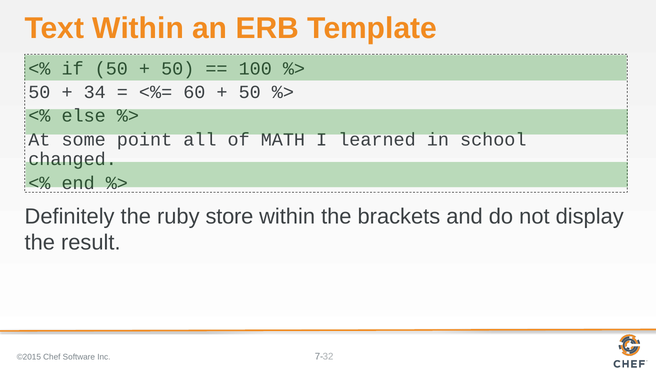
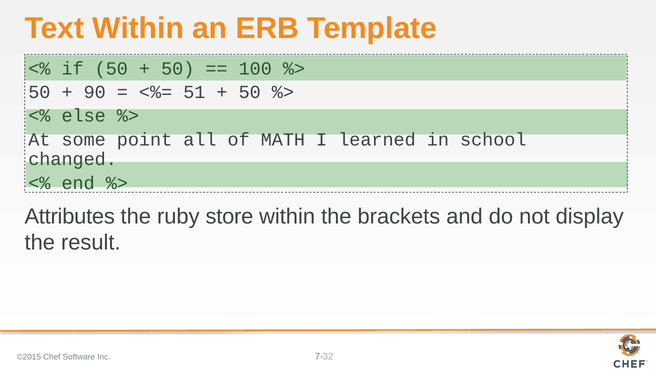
34: 34 -> 90 (95, 92)
60: 60 -> 51 (194, 92)
Definitely: Definitely -> Attributes (70, 216)
